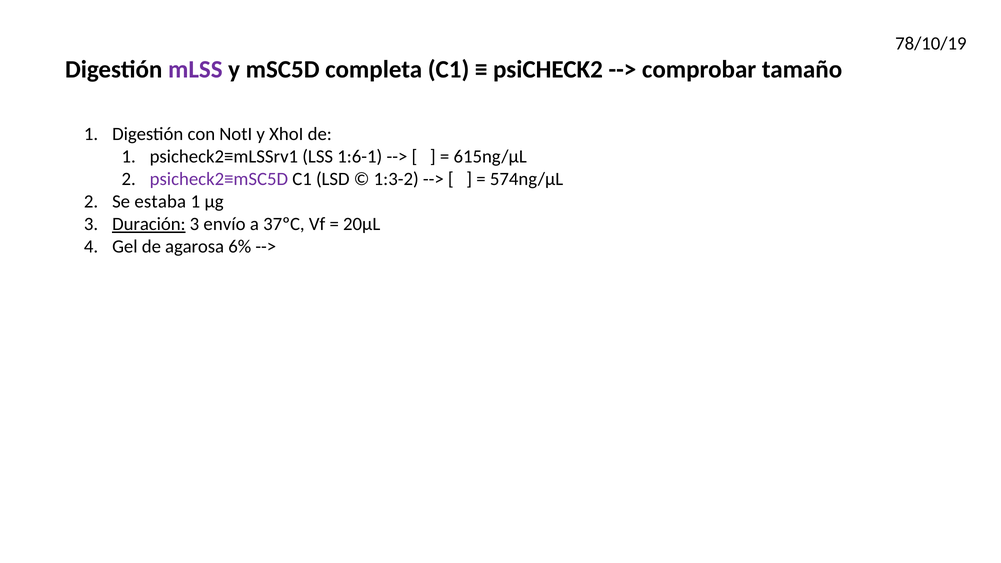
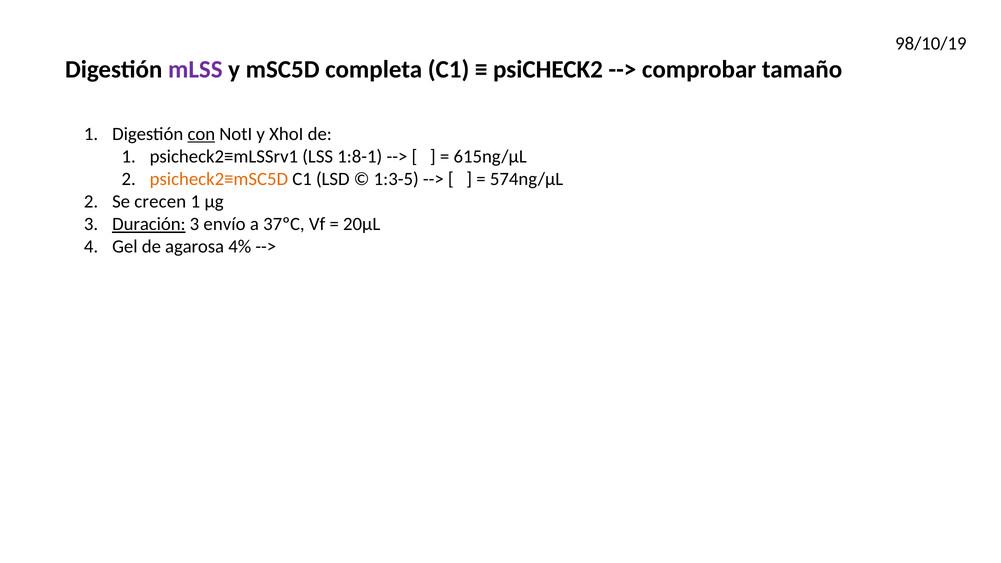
78/10/19: 78/10/19 -> 98/10/19 (931, 44)
con underline: none -> present (201, 134)
1:6-1: 1:6-1 -> 1:8-1 (360, 157)
psicheck2≡mSC5D colour: purple -> orange (219, 179)
1:3-2: 1:3-2 -> 1:3-5 (396, 179)
estaba: estaba -> crecen (160, 202)
6%: 6% -> 4% (240, 247)
